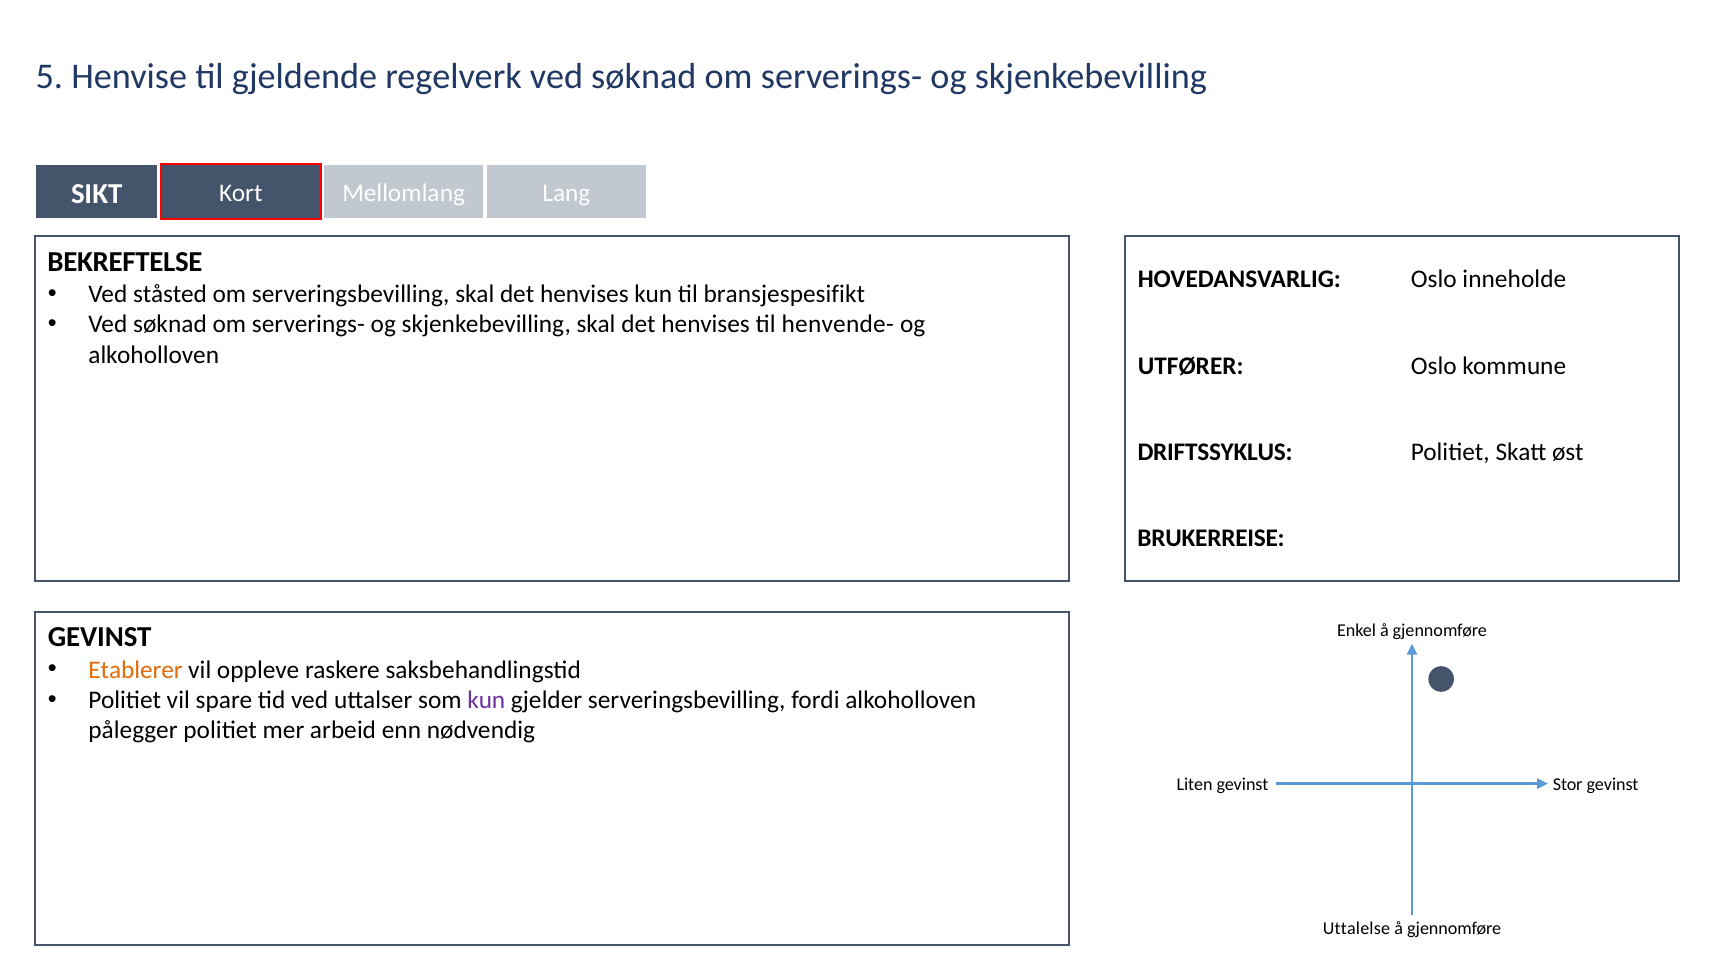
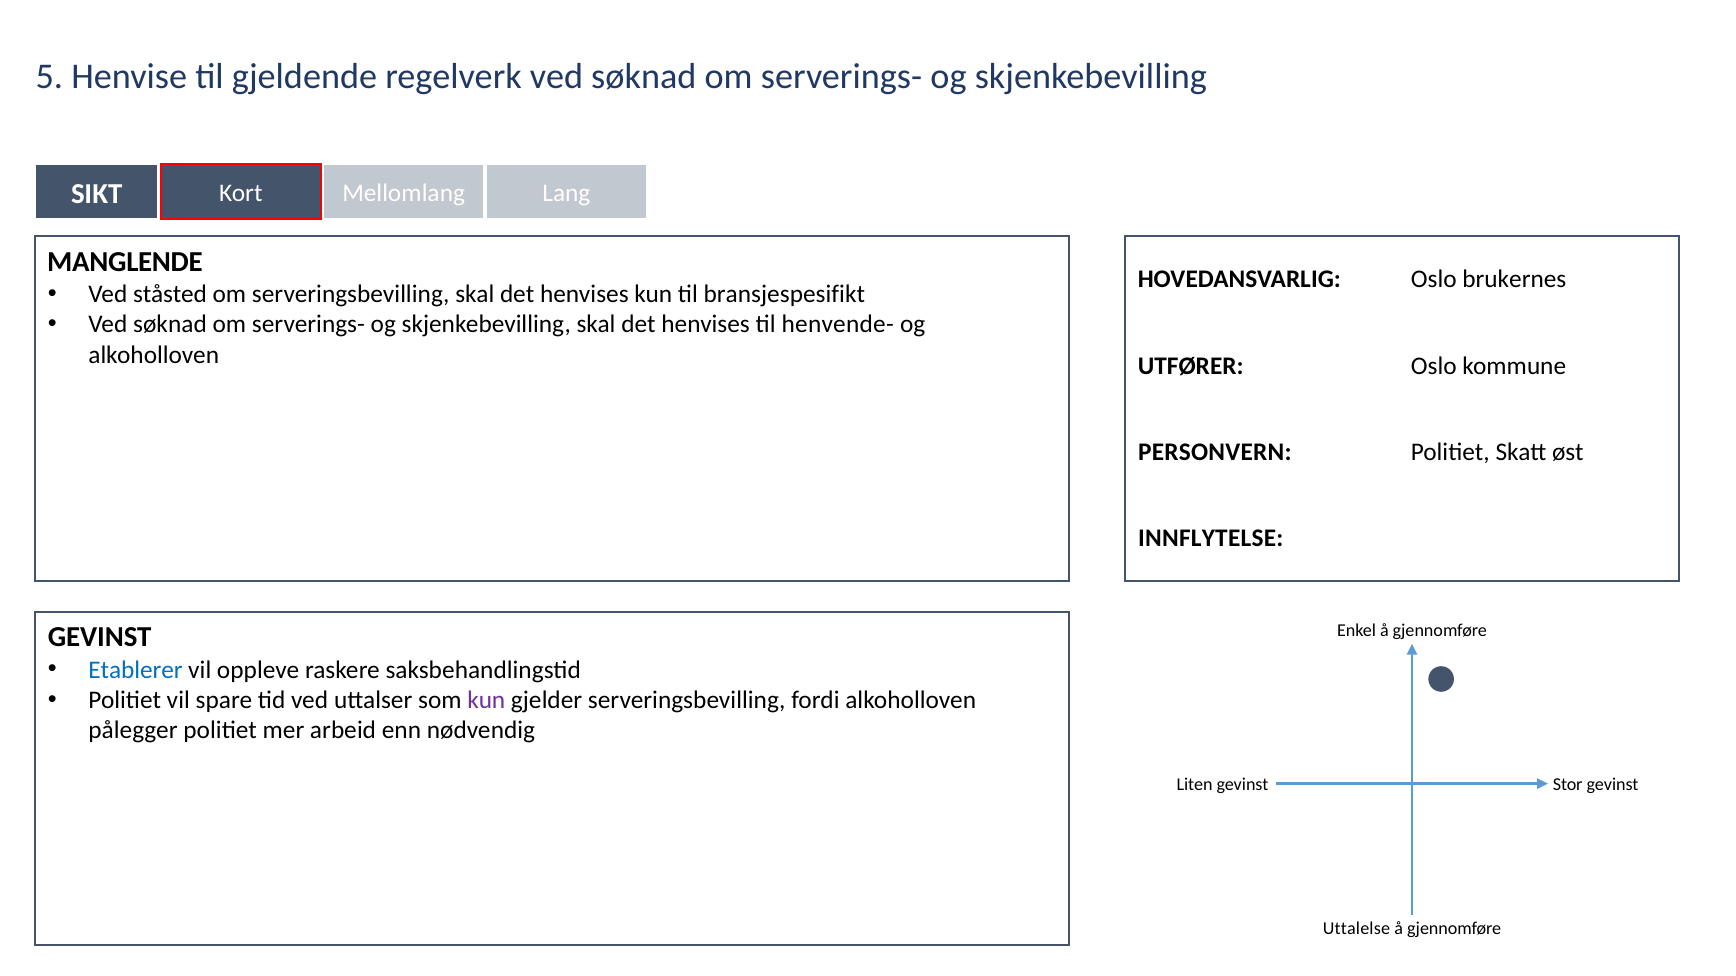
BEKREFTELSE: BEKREFTELSE -> MANGLENDE (125, 262)
inneholde: inneholde -> brukernes (1514, 280)
DRIFTSSYKLUS: DRIFTSSYKLUS -> PERSONVERN (1215, 452)
BRUKERREISE: BRUKERREISE -> INNFLYTELSE (1211, 538)
Etablerer colour: orange -> blue (136, 670)
